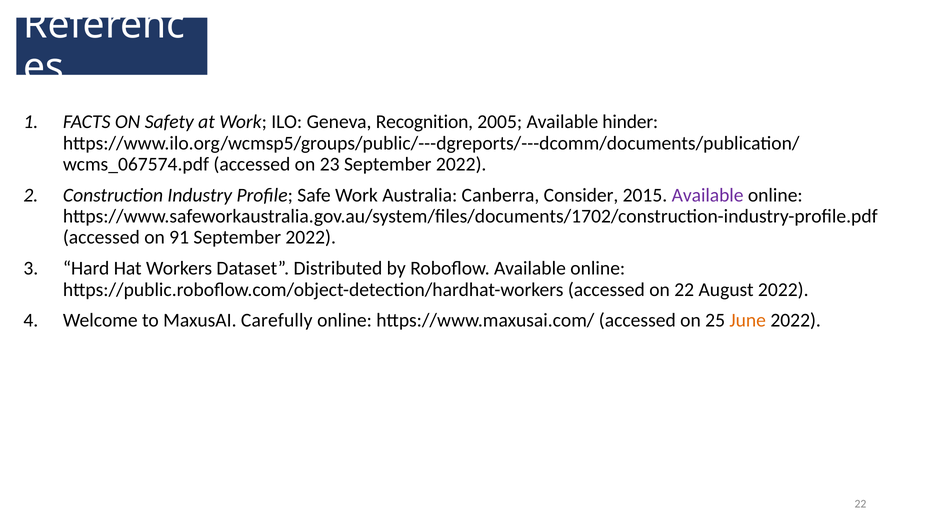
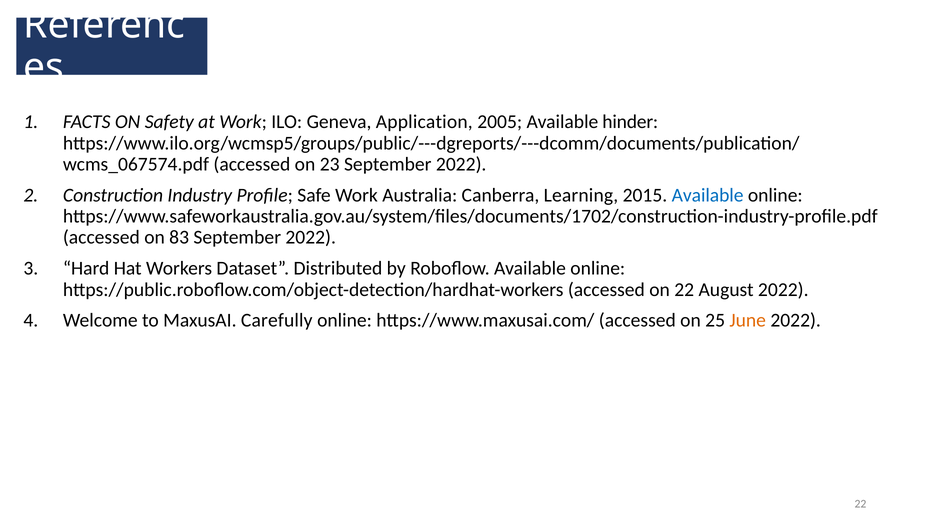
Recognition: Recognition -> Application (424, 122)
Consider: Consider -> Learning (581, 195)
Available colour: purple -> blue (708, 195)
91: 91 -> 83 (179, 237)
